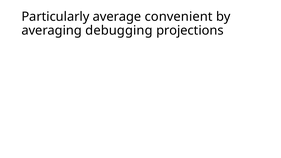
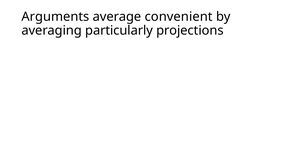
Particularly: Particularly -> Arguments (55, 17)
debugging: debugging -> particularly (119, 31)
